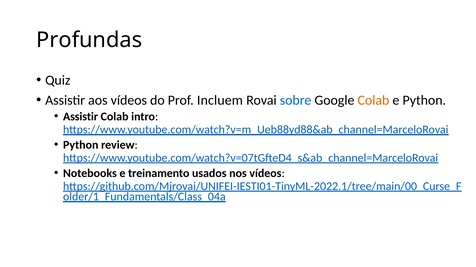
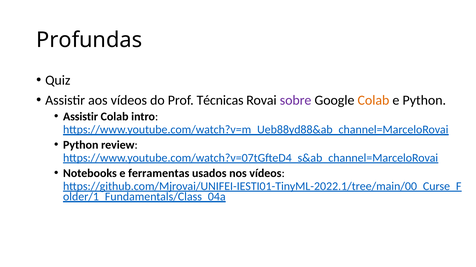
Incluem: Incluem -> Técnicas (220, 100)
sobre colour: blue -> purple (296, 100)
treinamento: treinamento -> ferramentas (159, 174)
